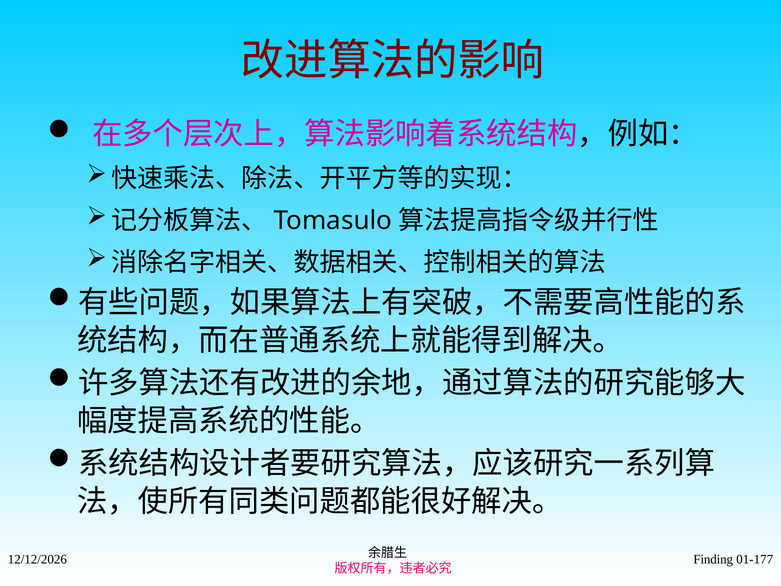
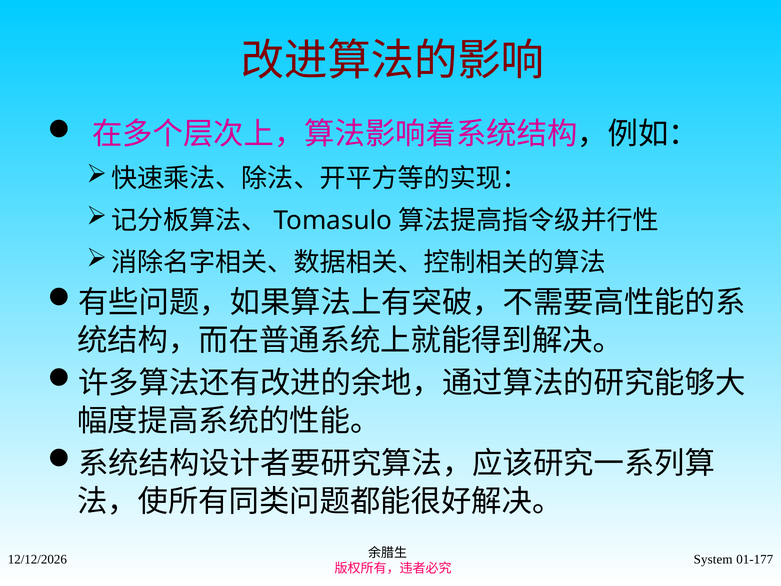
Finding: Finding -> System (713, 559)
